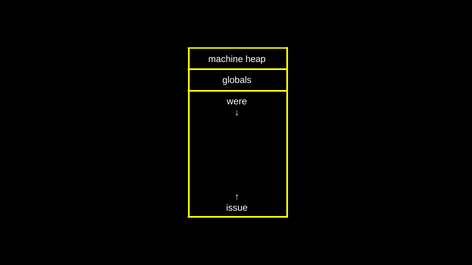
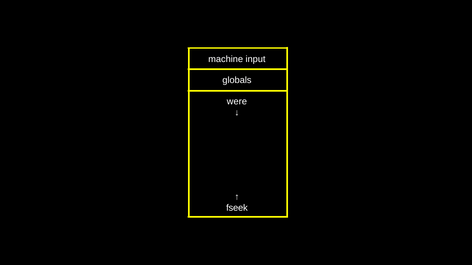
heap: heap -> input (256, 59)
issue: issue -> fseek (237, 208)
